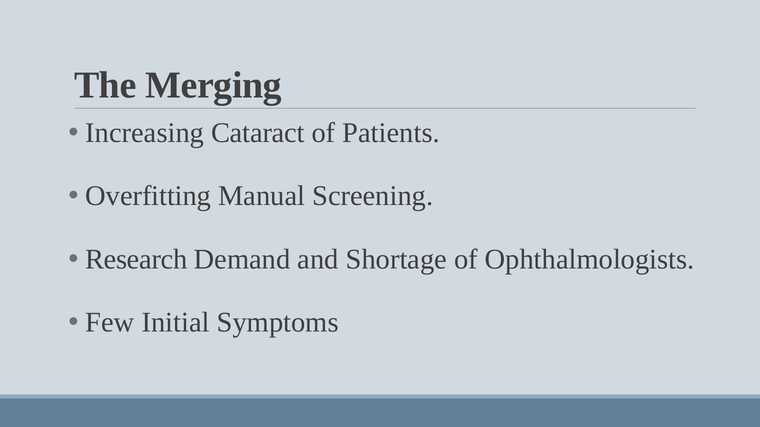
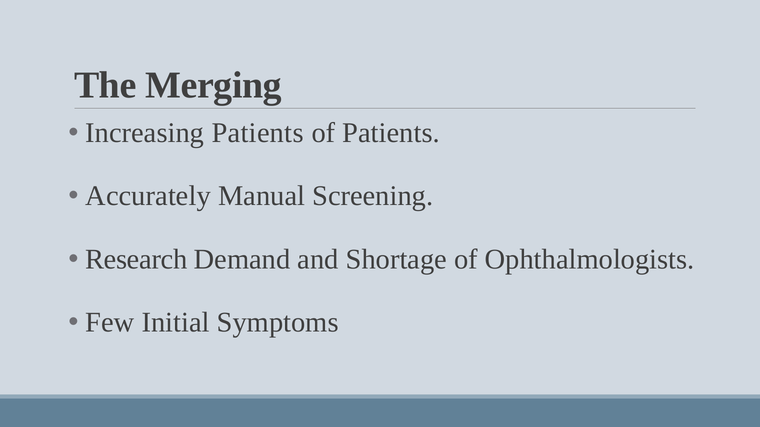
Increasing Cataract: Cataract -> Patients (258, 133)
Overfitting: Overfitting -> Accurately (148, 196)
